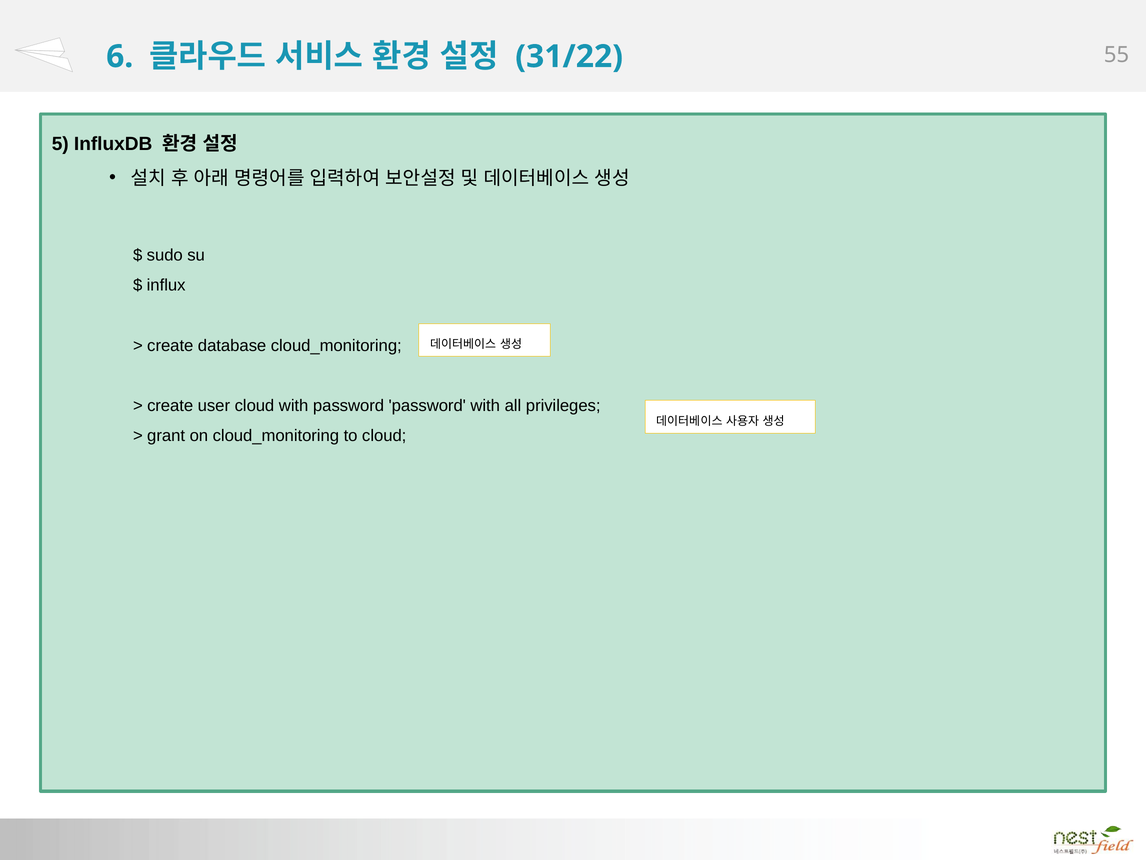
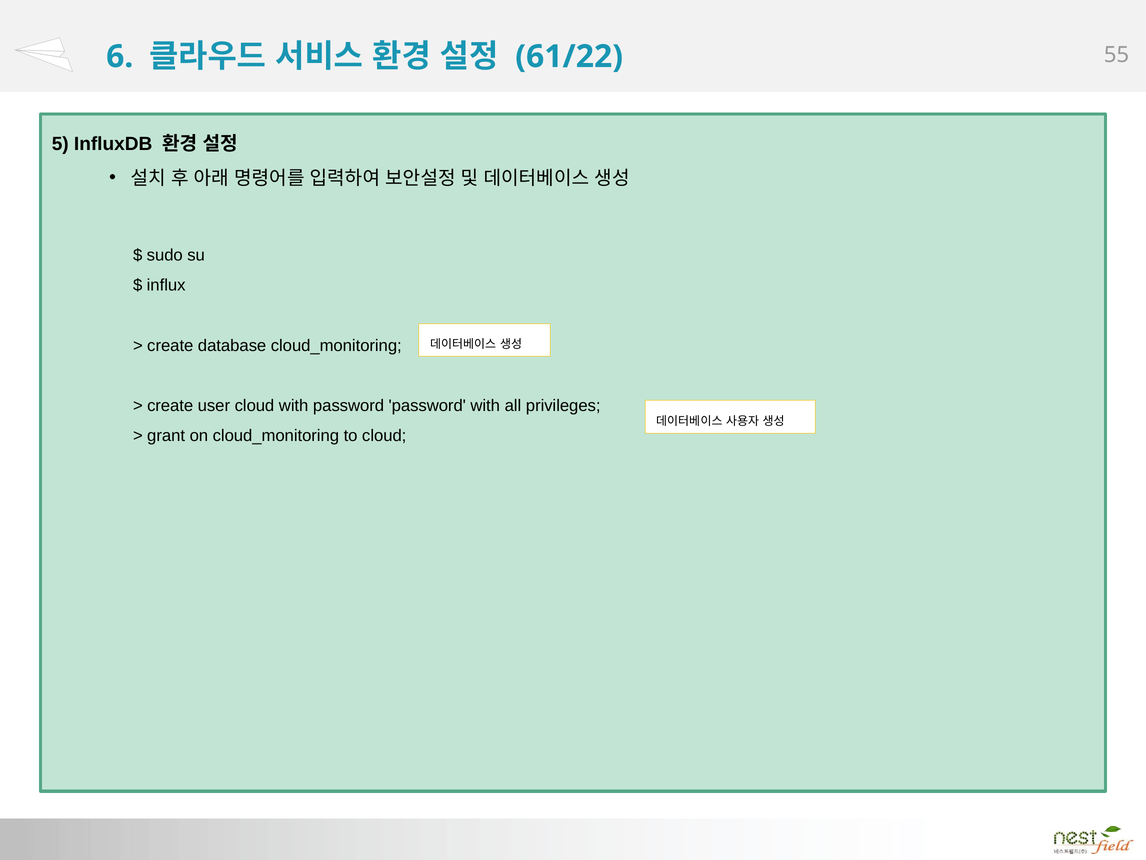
31/22: 31/22 -> 61/22 (569, 57)
